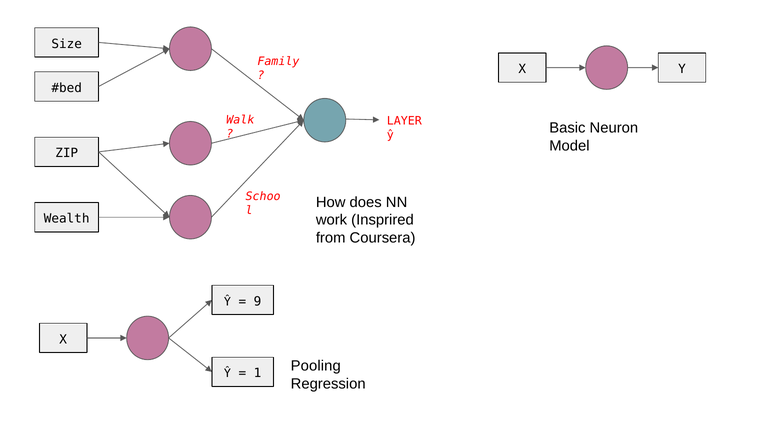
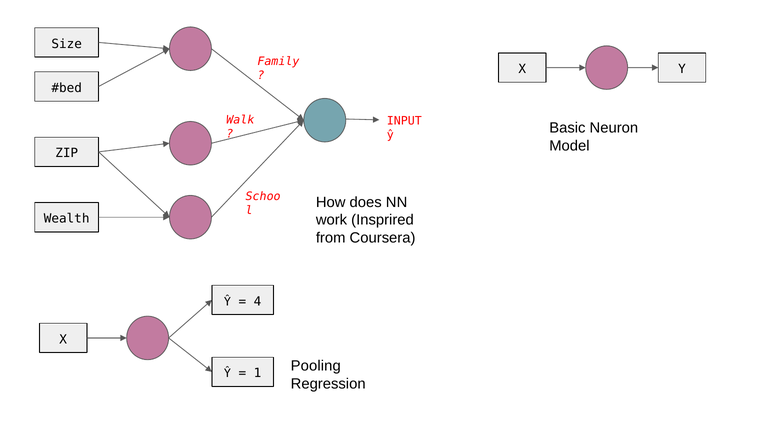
LAYER: LAYER -> INPUT (404, 121)
9: 9 -> 4 (258, 301)
